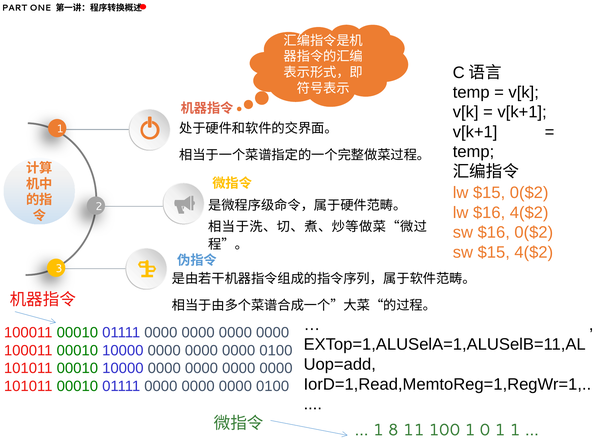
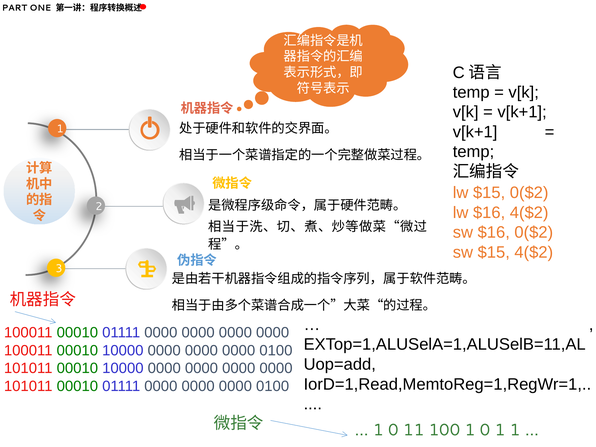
8: 8 -> 0 (393, 430)
